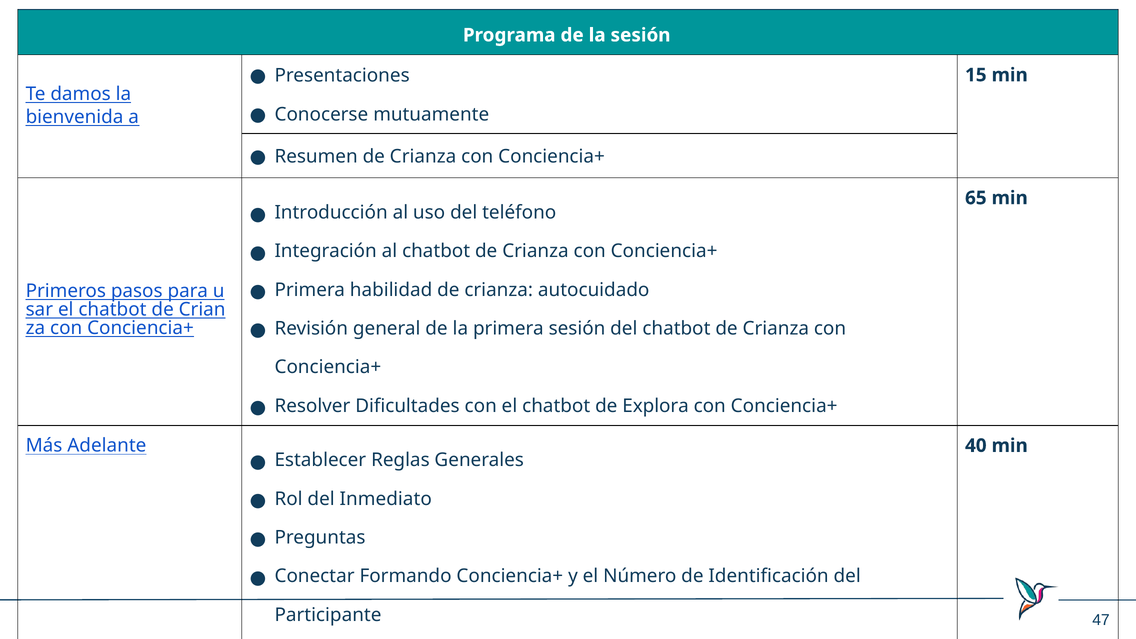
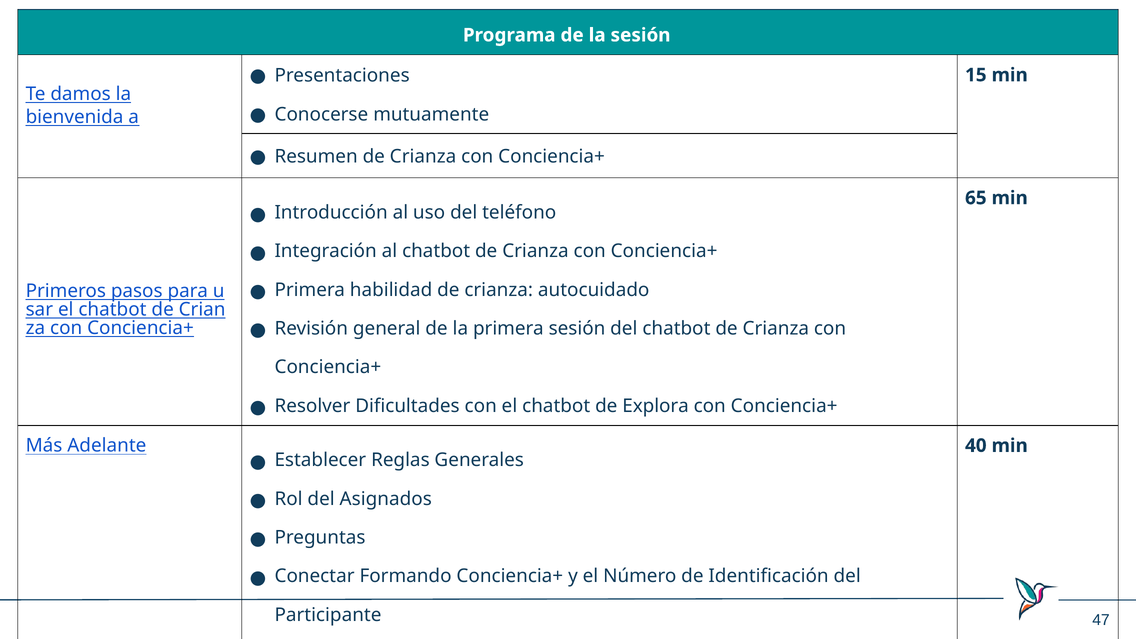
Inmediato: Inmediato -> Asignados (386, 499)
